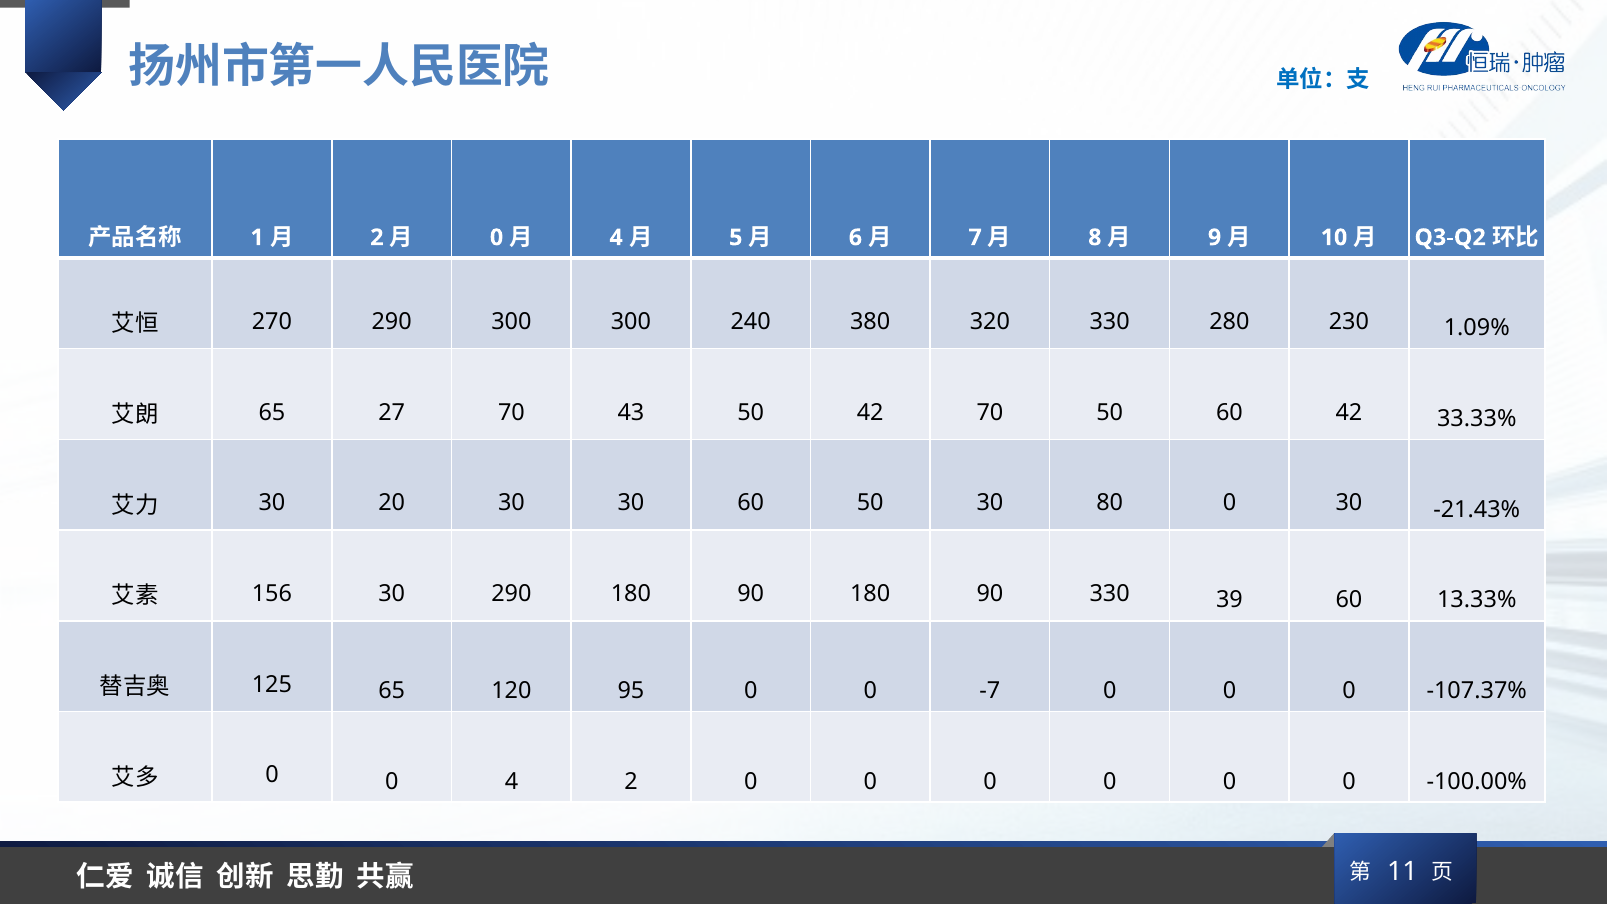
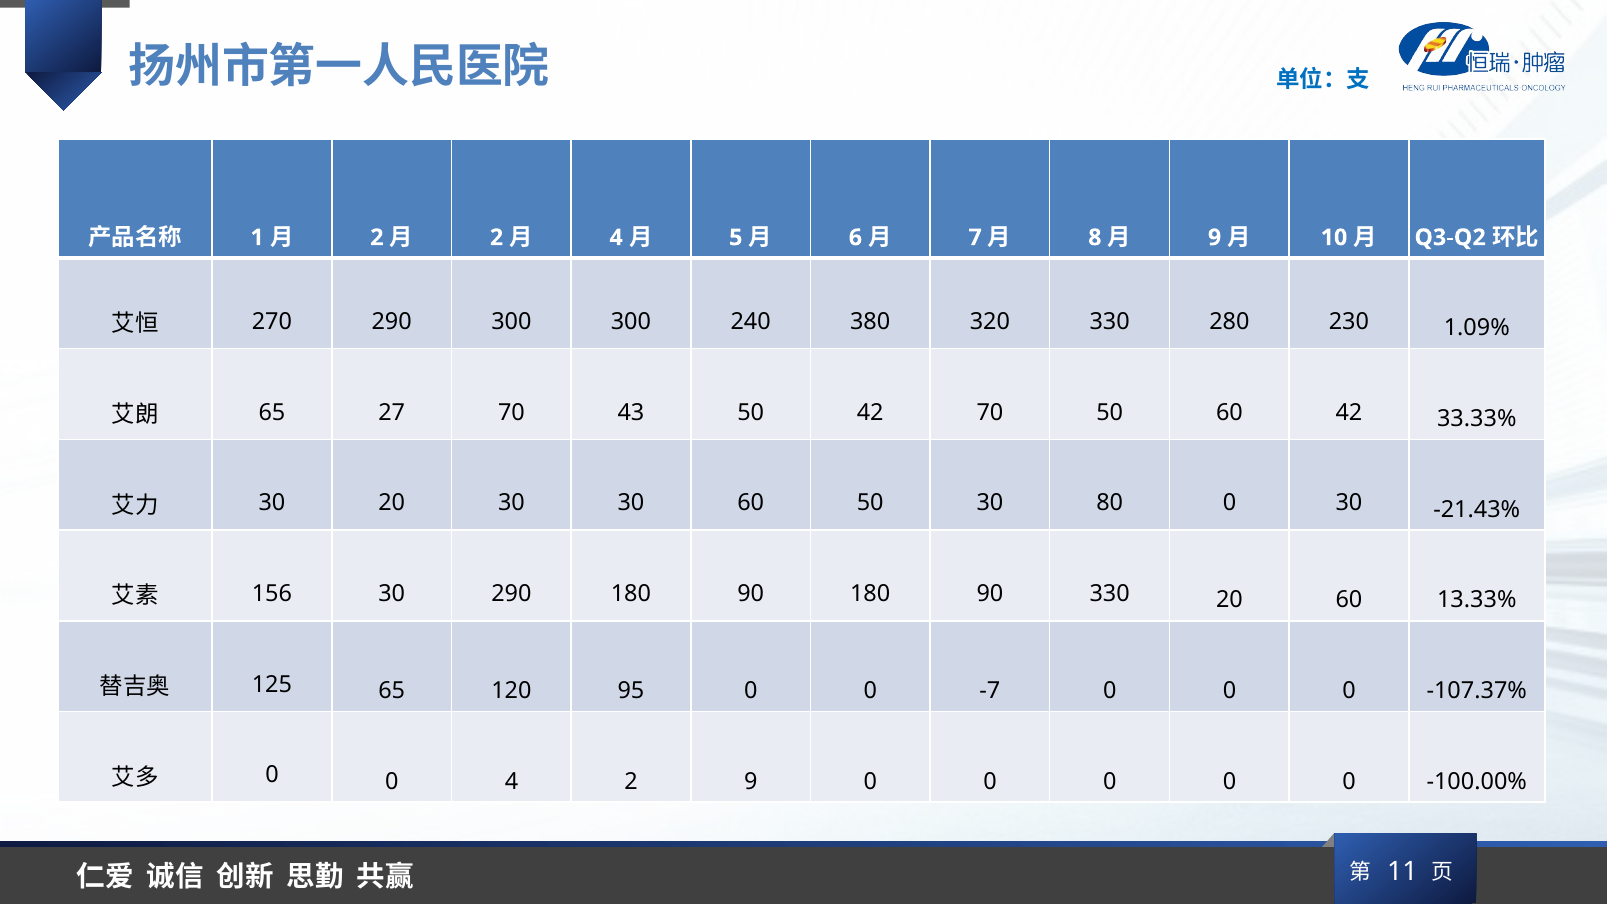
0: 0 -> 2 (497, 237)
330 39: 39 -> 20 (1229, 600)
2 0: 0 -> 9 (751, 781)
